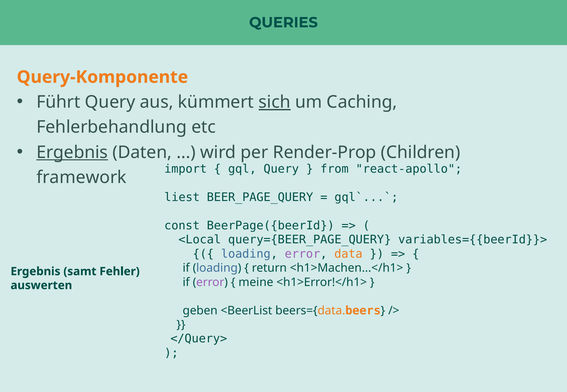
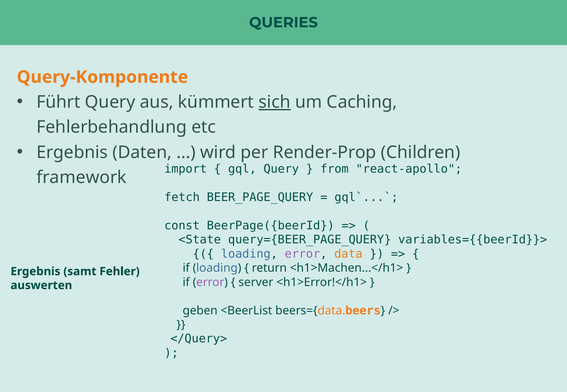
Ergebnis underline: present -> none (72, 153)
liest: liest -> fetch (182, 197)
<Local: <Local -> <State (200, 240)
meine: meine -> server (256, 283)
